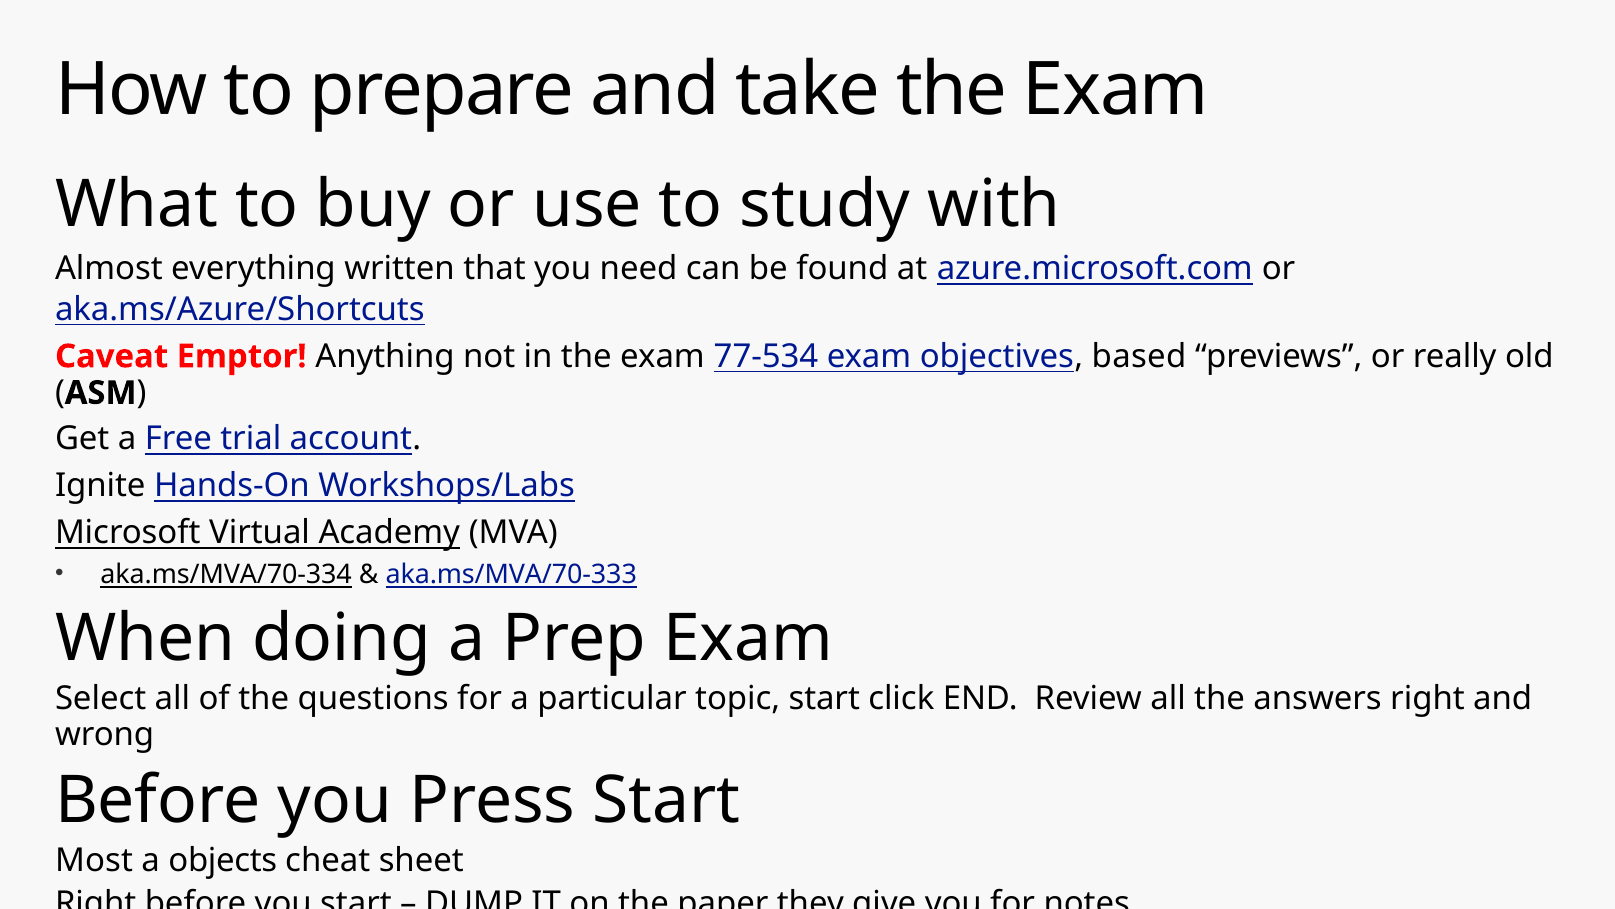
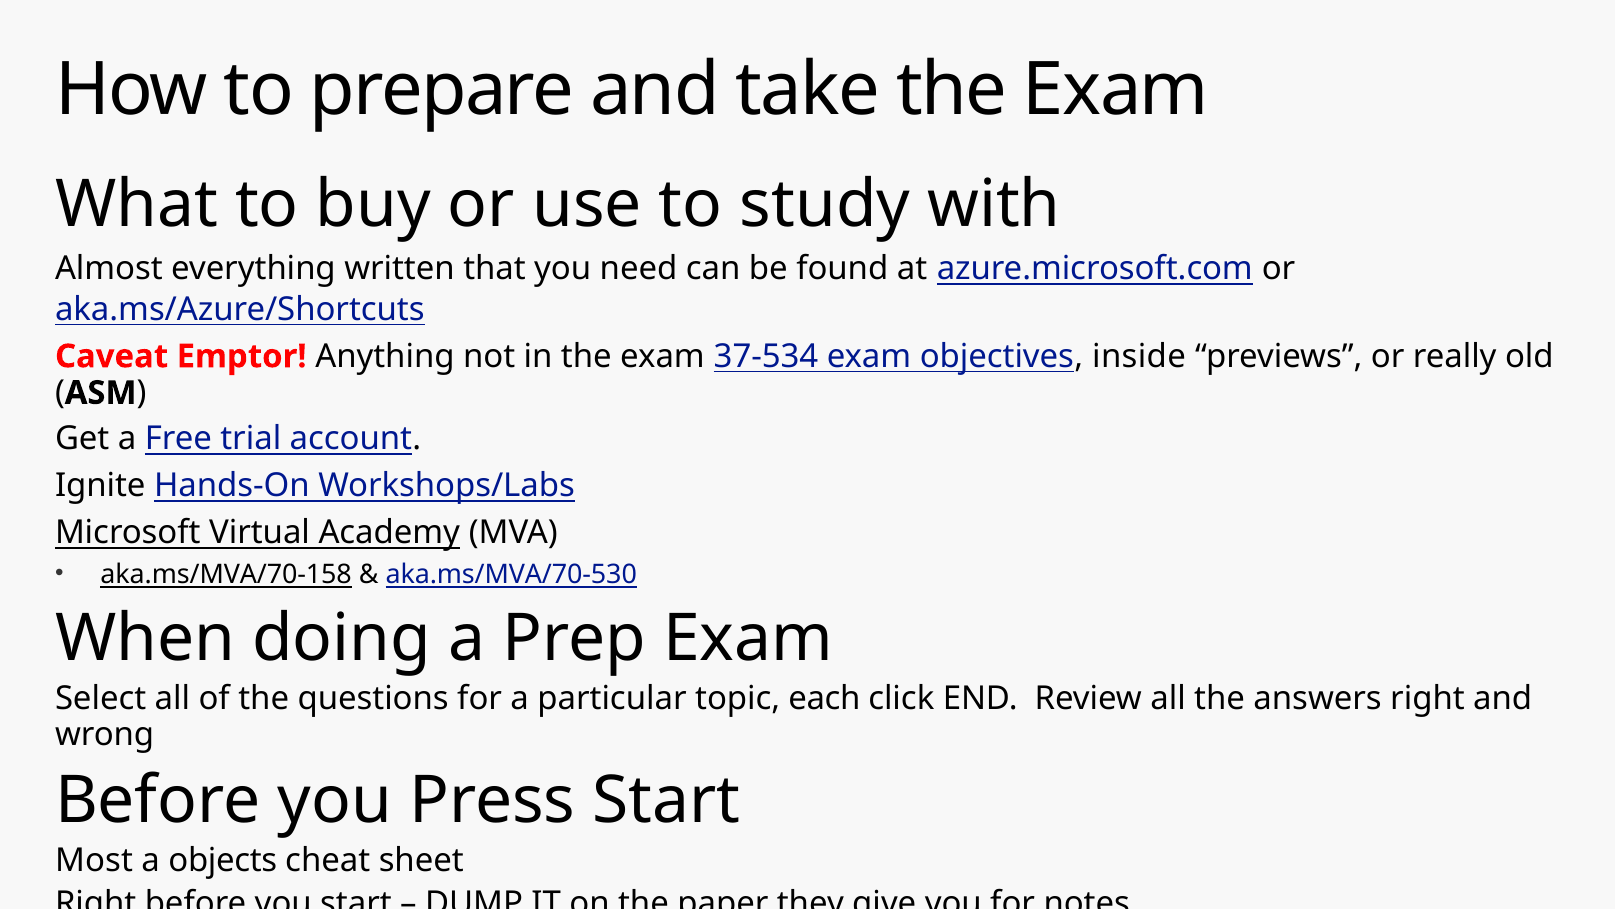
77-534: 77-534 -> 37-534 (766, 356)
based: based -> inside (1139, 356)
aka.ms/MVA/70-334: aka.ms/MVA/70-334 -> aka.ms/MVA/70-158 (226, 574)
aka.ms/MVA/70-333: aka.ms/MVA/70-333 -> aka.ms/MVA/70-530 (511, 574)
topic start: start -> each (824, 698)
